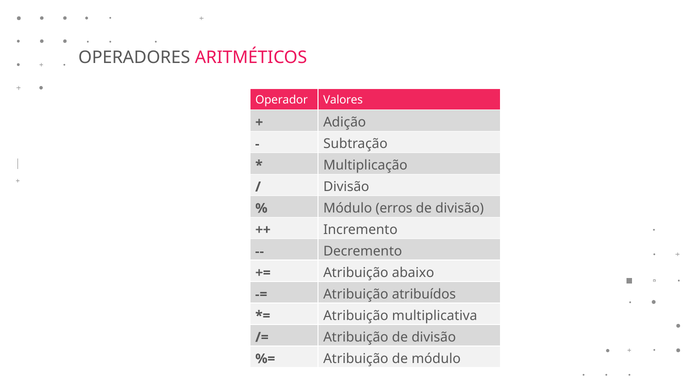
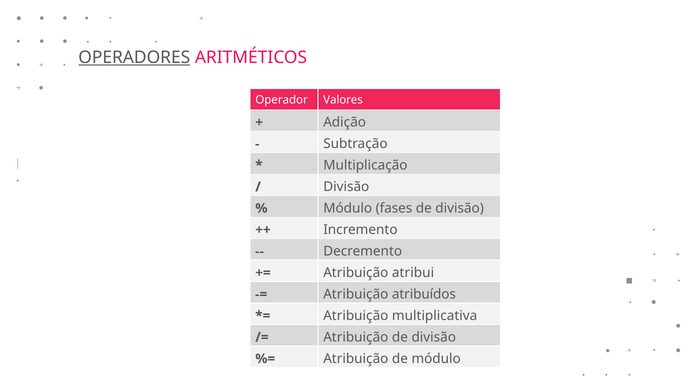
OPERADORES underline: none -> present (134, 58)
erros: erros -> fases (394, 208)
abaixo: abaixo -> atribui (413, 273)
